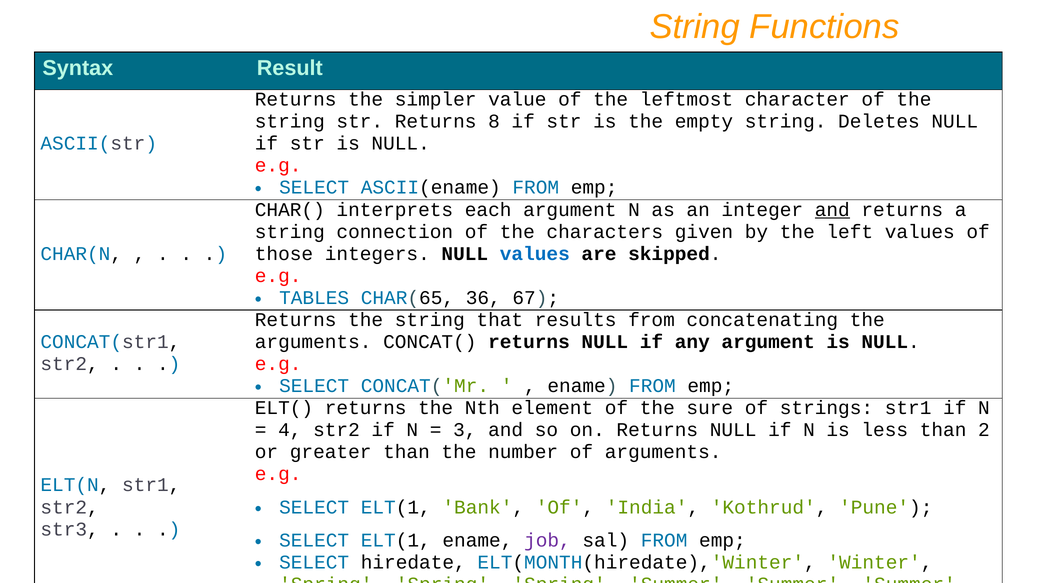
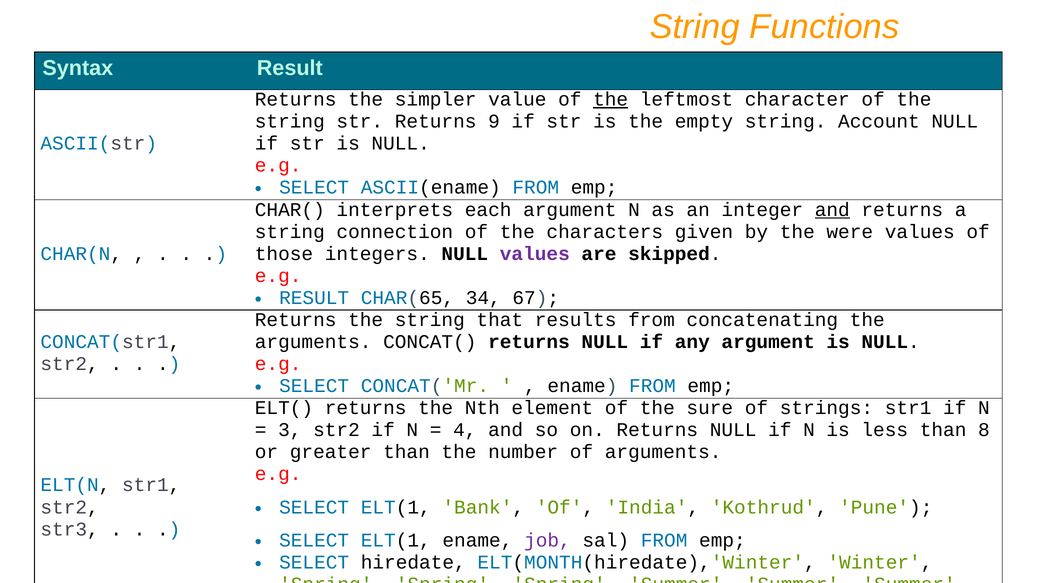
the underline: none -> present (611, 99)
8: 8 -> 9 (494, 121)
Deletes: Deletes -> Account (879, 121)
left: left -> were (850, 232)
values colour: blue -> purple (535, 254)
TABLES: TABLES -> RESULT (314, 298)
36: 36 -> 34 (483, 298)
4: 4 -> 3 (290, 430)
3: 3 -> 4 (465, 430)
2: 2 -> 8 (984, 430)
